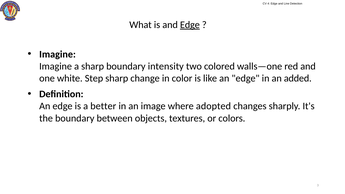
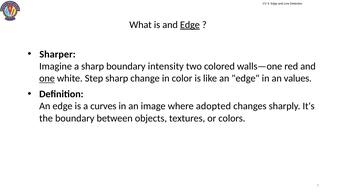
Imagine: Imagine -> Sharper (57, 54)
one underline: none -> present (47, 78)
added: added -> values (298, 78)
better: better -> curves (103, 106)
